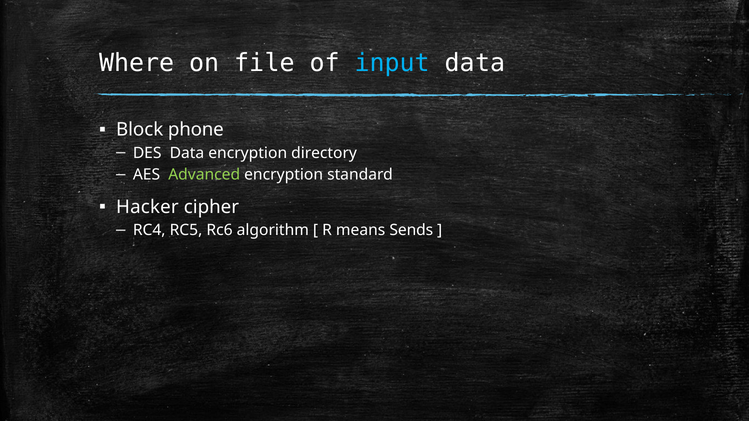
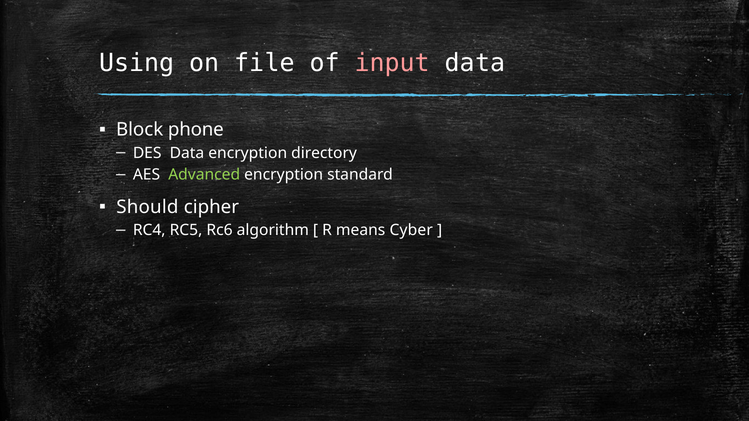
Where: Where -> Using (137, 63)
input colour: light blue -> pink (392, 63)
Hacker: Hacker -> Should (147, 207)
Sends: Sends -> Cyber (411, 230)
